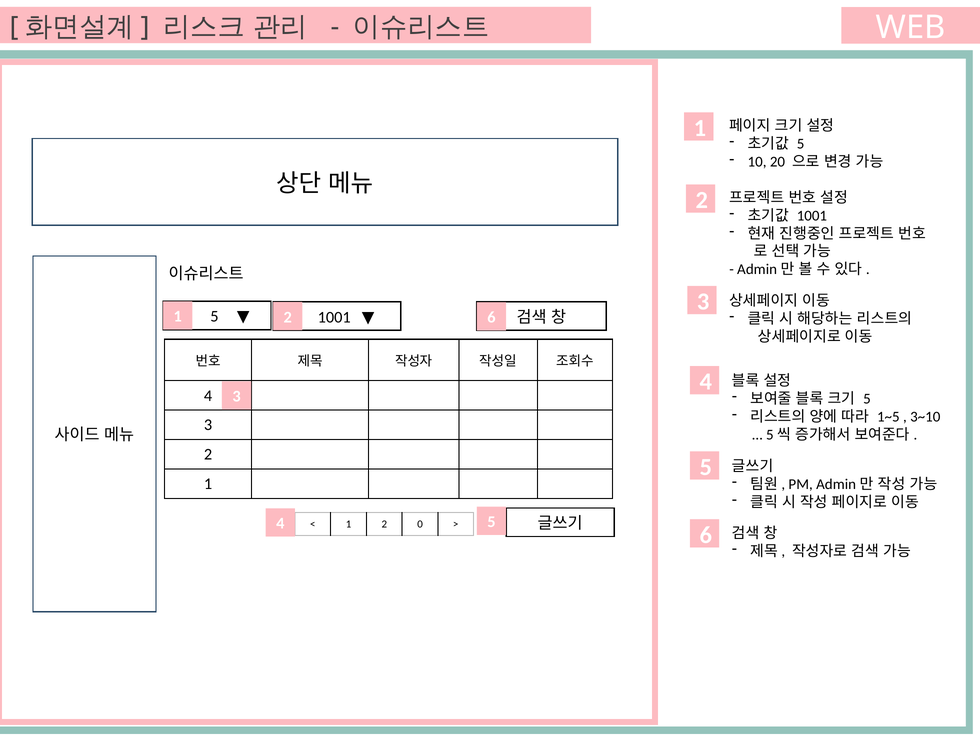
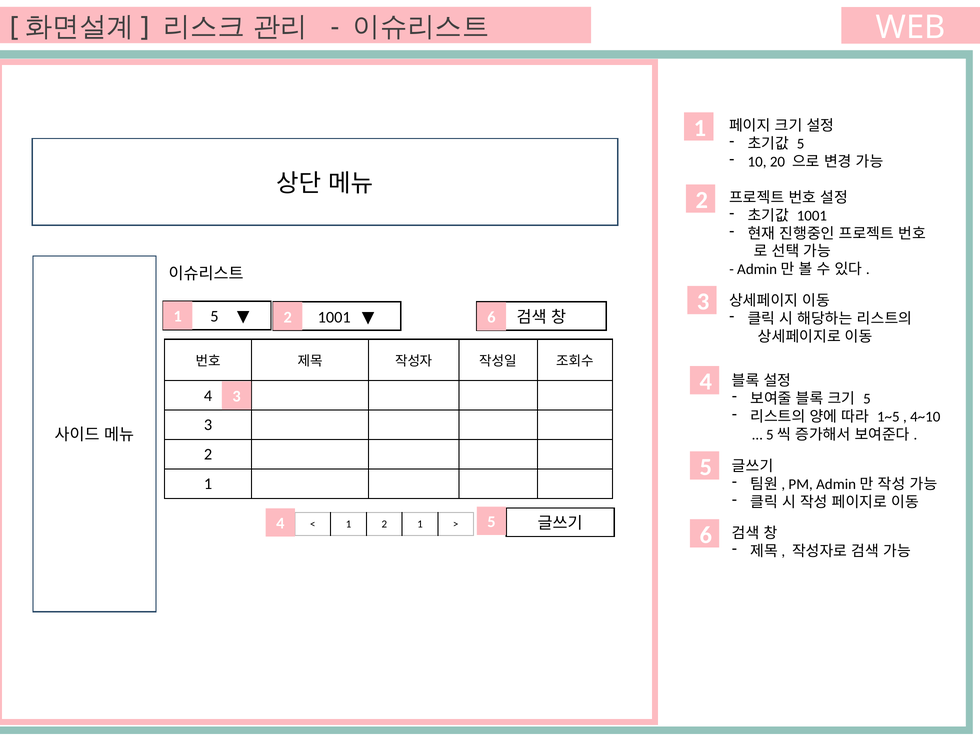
3~10: 3~10 -> 4~10 (925, 417)
1 2 0: 0 -> 1 (420, 524)
